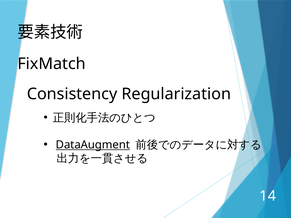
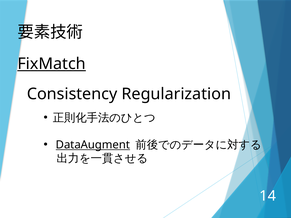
FixMatch underline: none -> present (52, 64)
